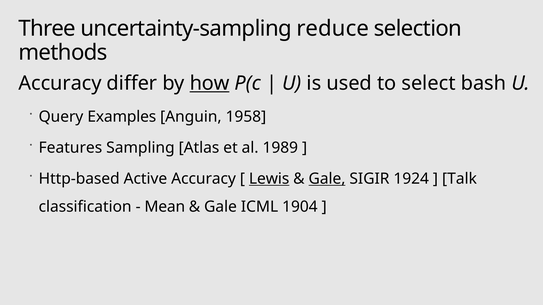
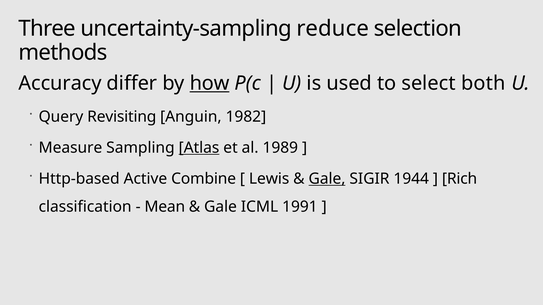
bash: bash -> both (483, 83)
Examples: Examples -> Revisiting (122, 117)
1958: 1958 -> 1982 (246, 117)
Features: Features -> Measure (70, 148)
Atlas underline: none -> present (199, 148)
Active Accuracy: Accuracy -> Combine (204, 179)
Lewis underline: present -> none (269, 179)
1924: 1924 -> 1944 (411, 179)
Talk: Talk -> Rich (460, 179)
1904: 1904 -> 1991 (300, 207)
